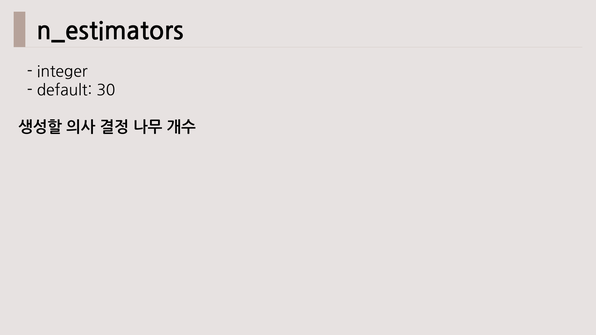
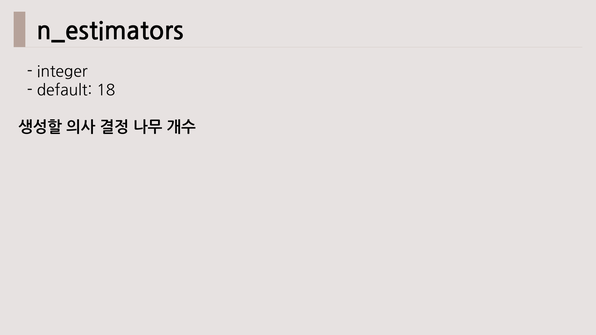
30: 30 -> 18 (106, 90)
